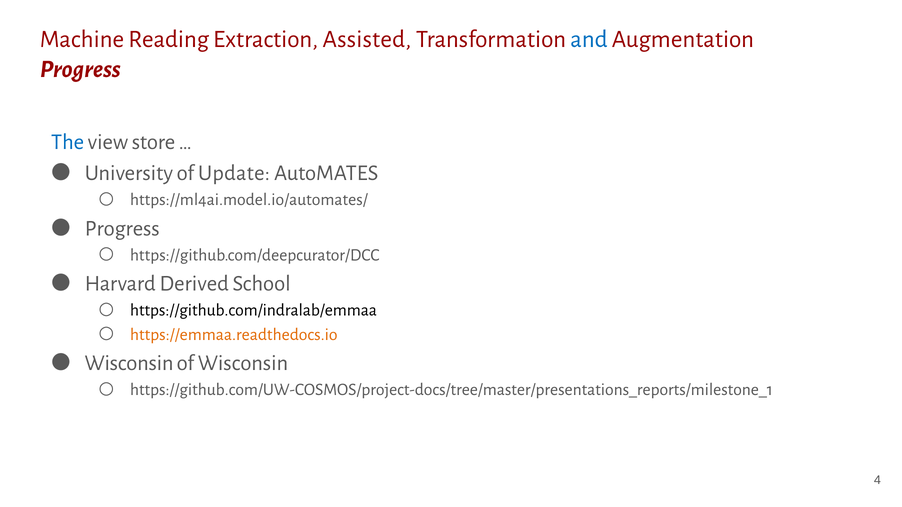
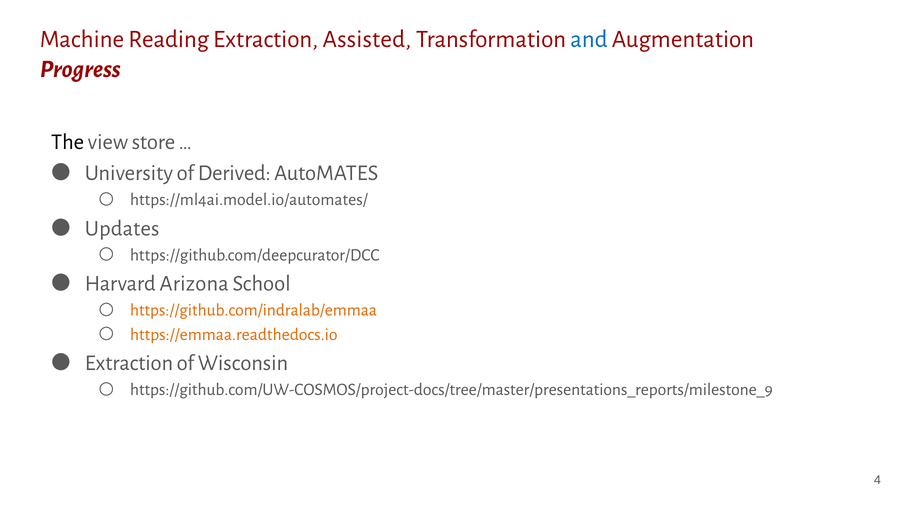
The colour: blue -> black (68, 142)
Update: Update -> Derived (234, 173)
Progress: Progress -> Updates (122, 228)
Derived: Derived -> Arizona (194, 284)
https://github.com/indralab/emmaa colour: black -> orange (253, 310)
Wisconsin: Wisconsin -> Extraction (129, 363)
https://github.com/UW-COSMOS/project-docs/tree/master/presentations_reports/milestone_1: https://github.com/UW-COSMOS/project-docs/tree/master/presentations_reports/milestone_1 -> https://github.com/UW-COSMOS/project-docs/tree/master/presentations_reports/milestone_9 (451, 390)
